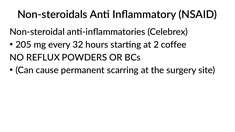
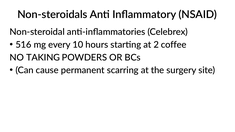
205: 205 -> 516 (23, 45)
32: 32 -> 10 (78, 45)
REFLUX: REFLUX -> TAKING (43, 58)
